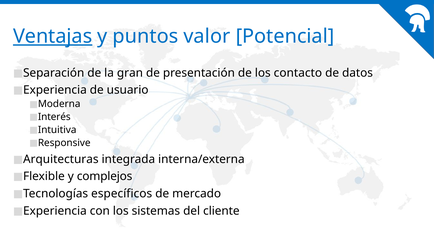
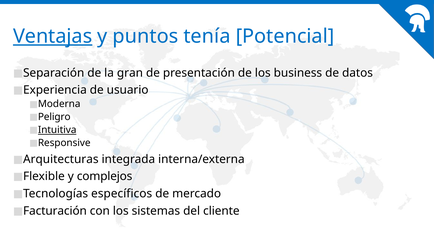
valor: valor -> tenía (207, 36)
contacto: contacto -> business (298, 73)
Interés: Interés -> Peligro (54, 117)
Intuitiva underline: none -> present (57, 130)
Experiencia: Experiencia -> Facturación (55, 211)
